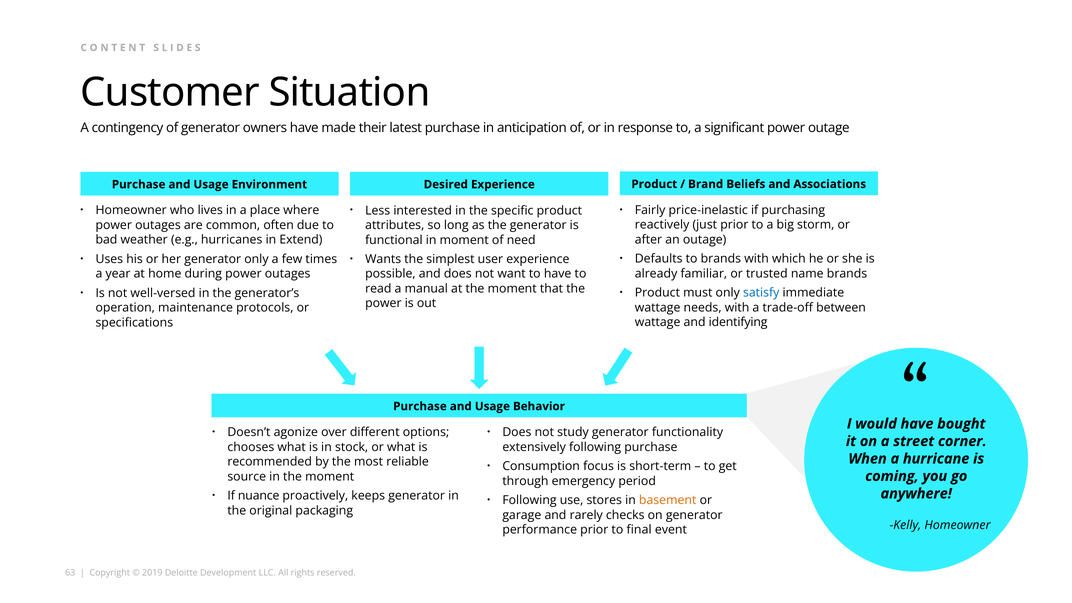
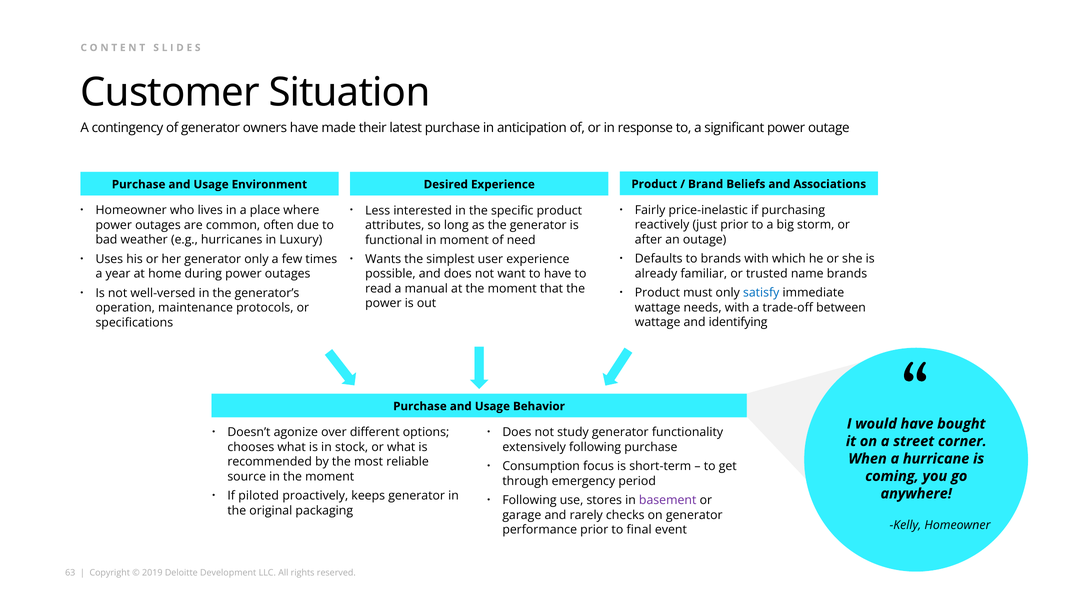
Extend: Extend -> Luxury (301, 240)
nuance: nuance -> piloted (259, 496)
basement colour: orange -> purple (668, 500)
